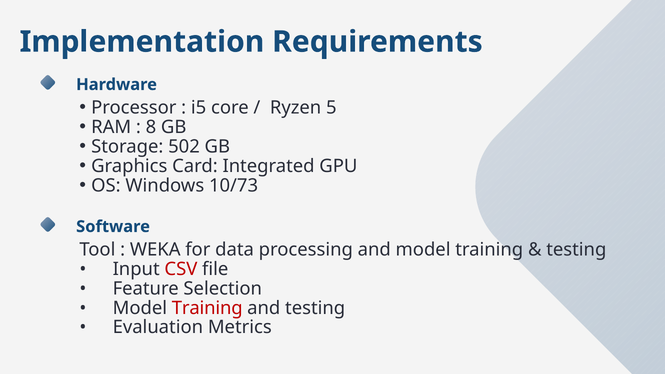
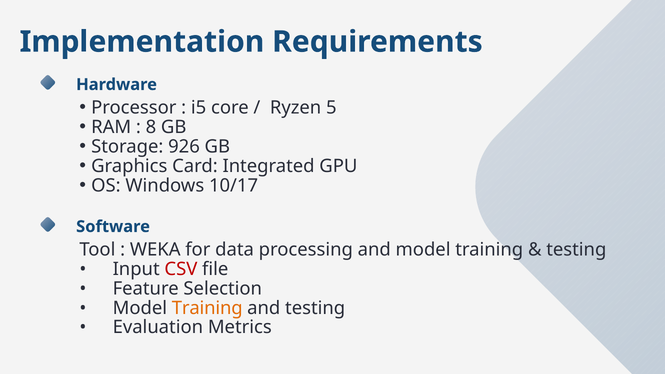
502: 502 -> 926 (184, 147)
10/73: 10/73 -> 10/17 (234, 185)
Training colour: red -> orange (207, 308)
